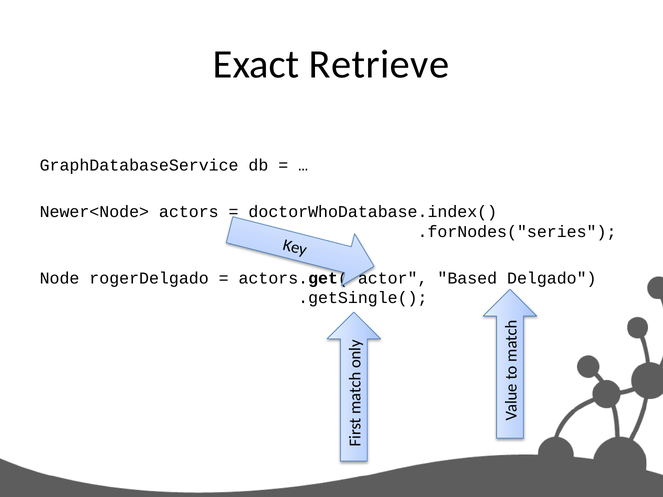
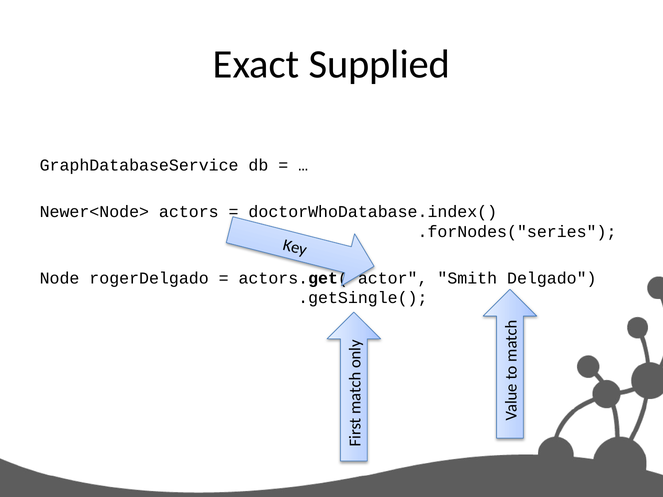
Retrieve: Retrieve -> Supplied (379, 64)
Based: Based -> Smith (467, 278)
